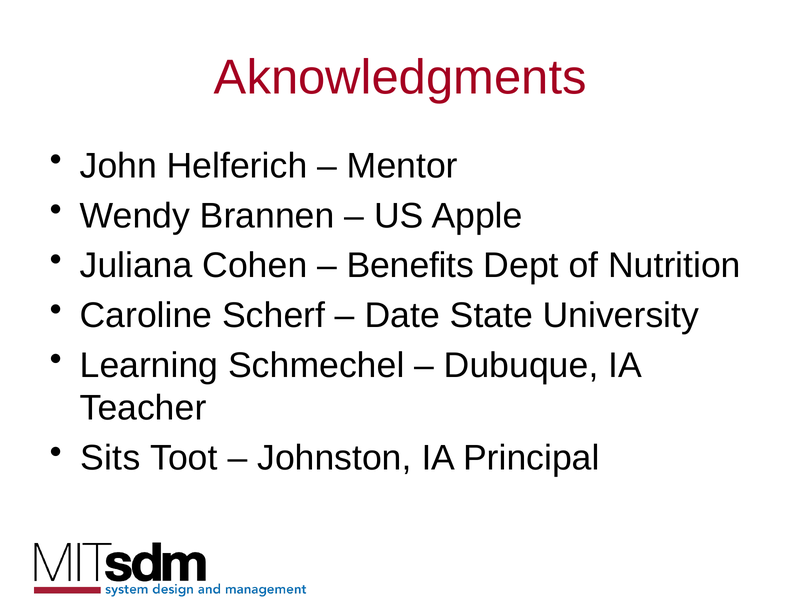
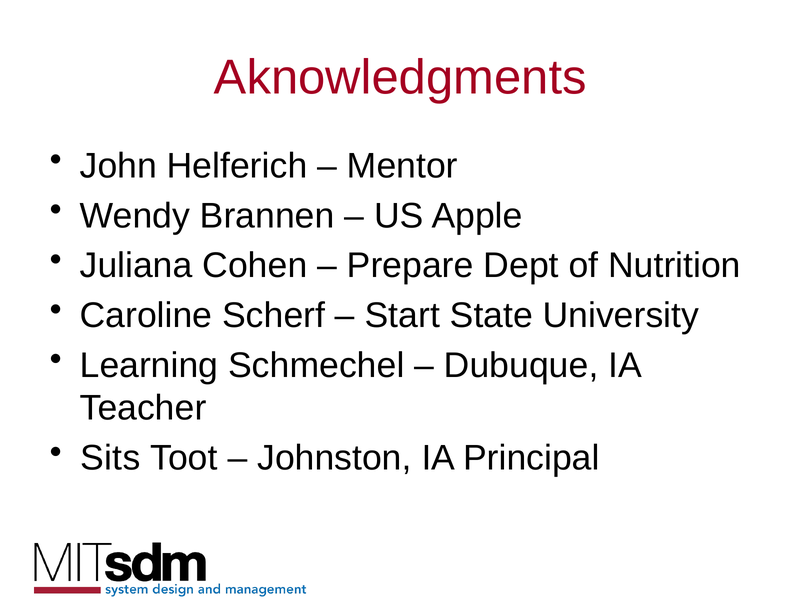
Benefits: Benefits -> Prepare (410, 266)
Date: Date -> Start (402, 315)
